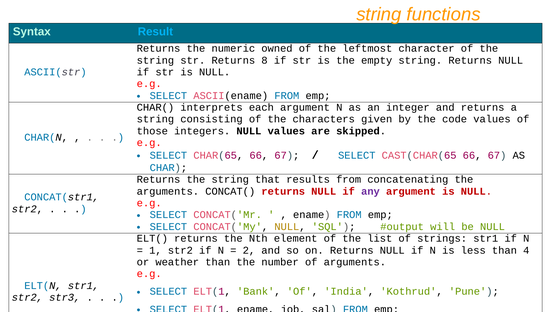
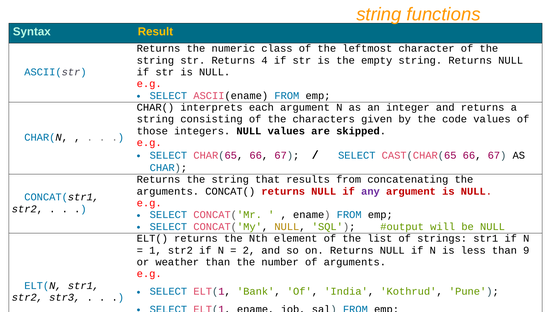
Result colour: light blue -> yellow (155, 32)
owned: owned -> class (277, 48)
8: 8 -> 4 (265, 60)
4: 4 -> 9 (526, 250)
